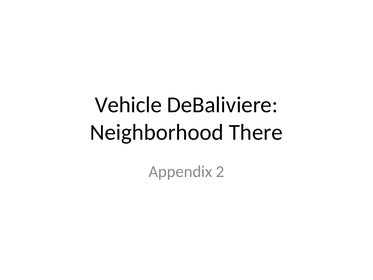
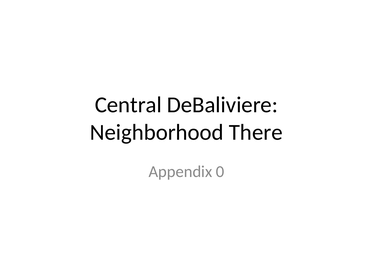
Vehicle: Vehicle -> Central (128, 105)
2: 2 -> 0 (220, 171)
